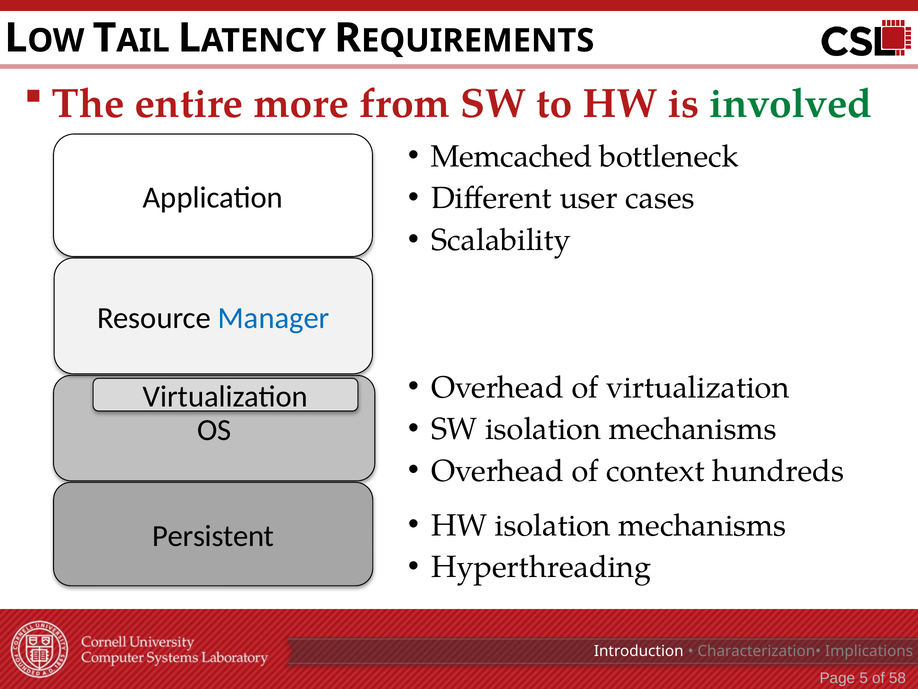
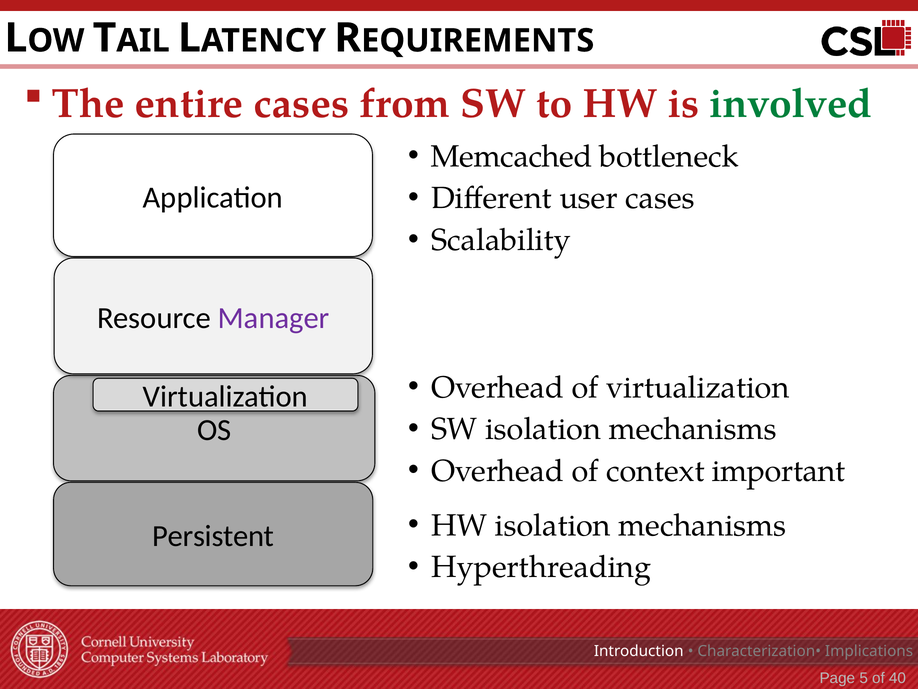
entire more: more -> cases (301, 104)
Manager colour: blue -> purple (274, 318)
hundreds: hundreds -> important (778, 471)
58: 58 -> 40 (897, 678)
